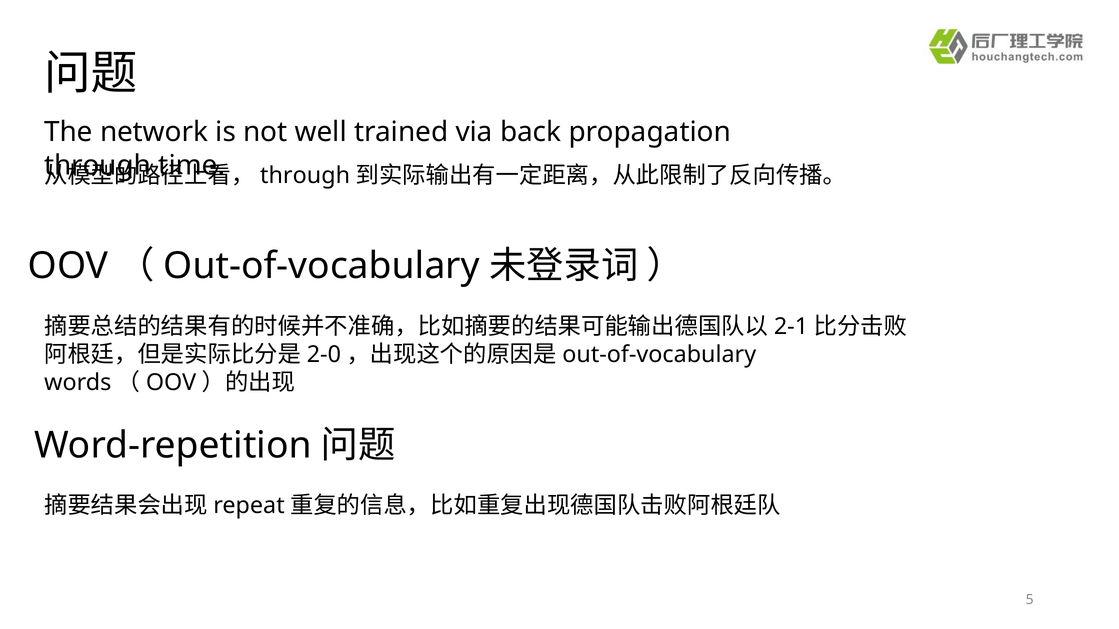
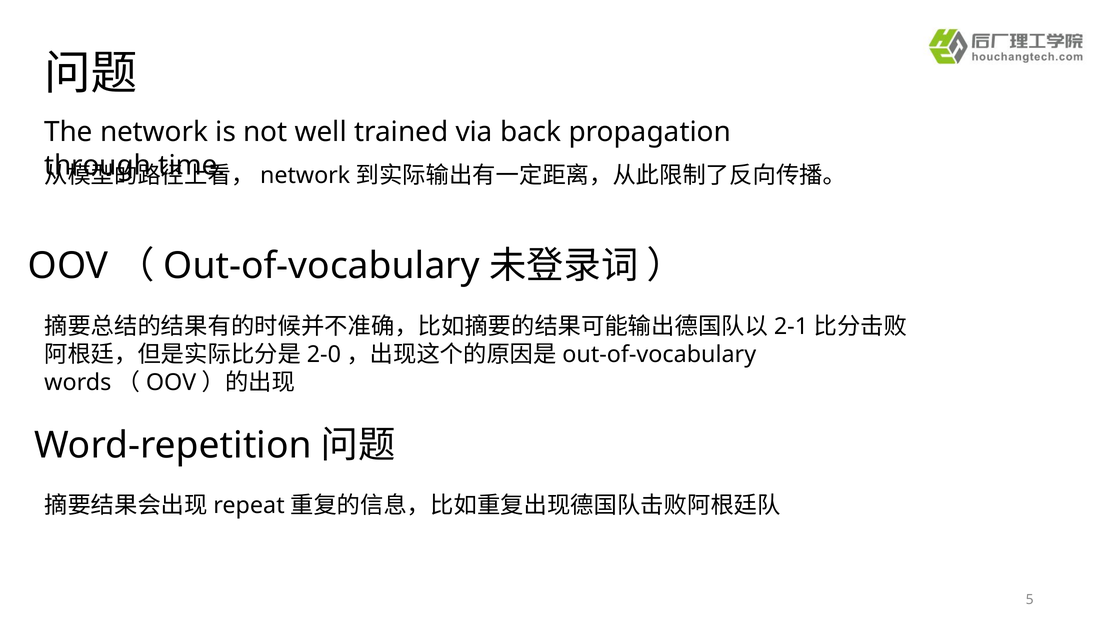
through: through -> network (305, 176)
